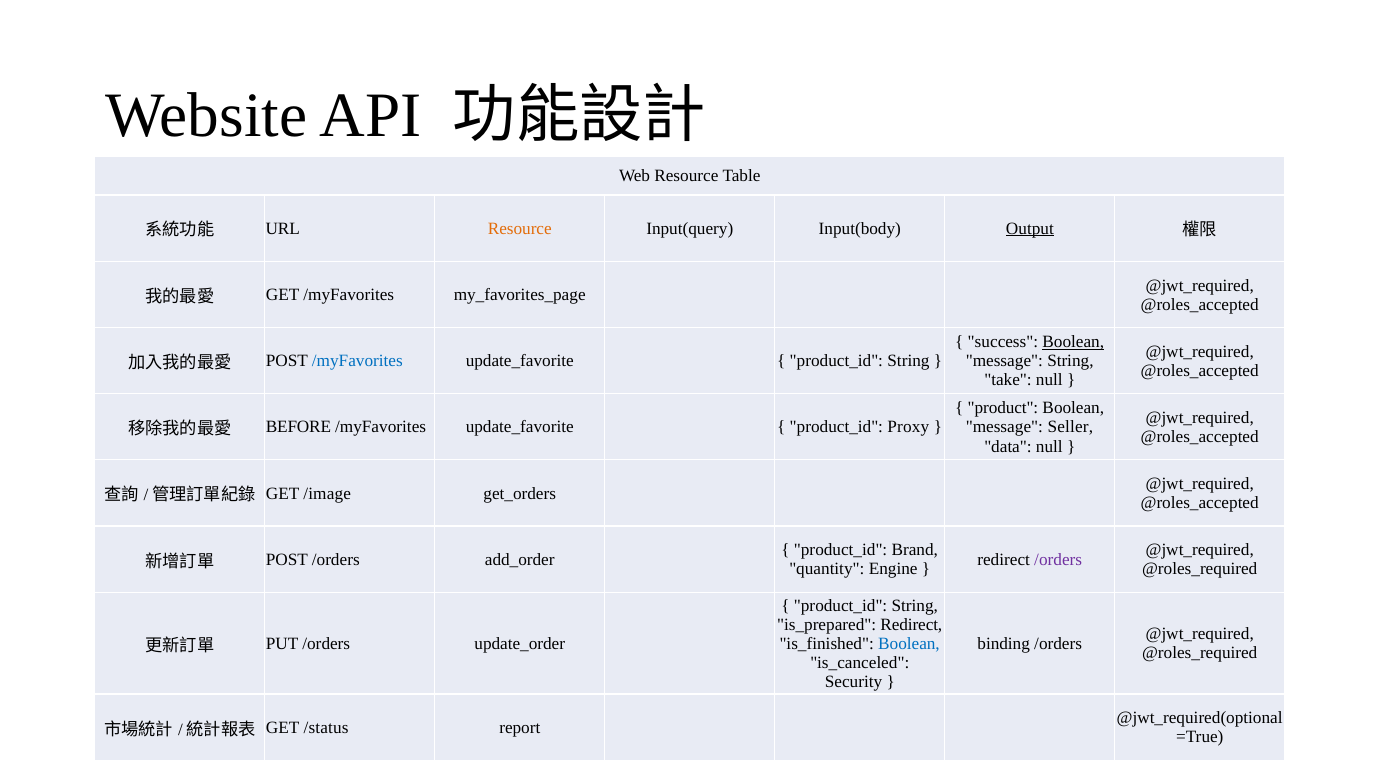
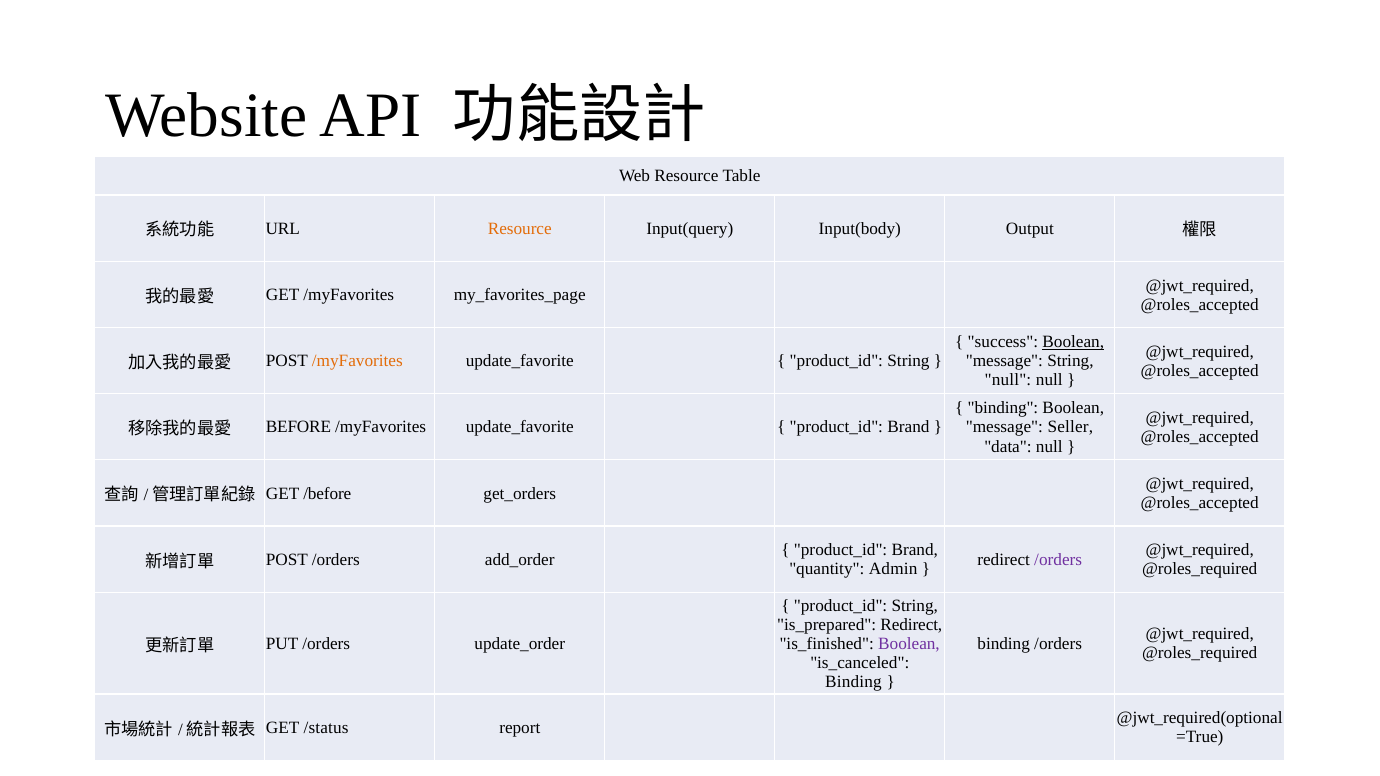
Output underline: present -> none (1030, 229)
/myFavorites colour: blue -> orange (357, 361)
take: take -> null (1008, 380)
product: product -> binding (1003, 408)
Proxy: Proxy -> Brand (908, 427)
/image: /image -> /before (327, 494)
Engine: Engine -> Admin (893, 569)
Boolean colour: blue -> purple (909, 644)
Security: Security -> Binding (853, 682)
